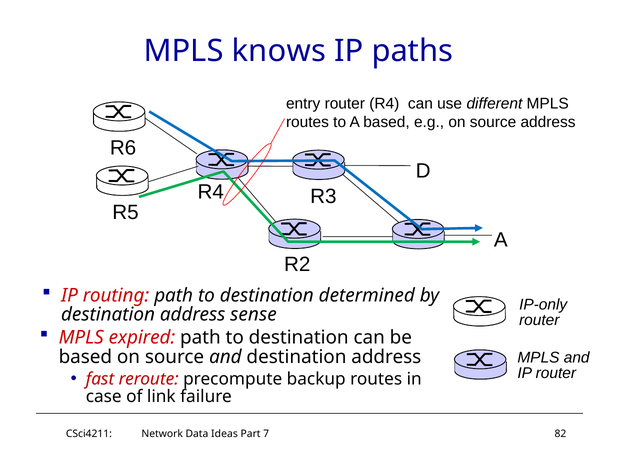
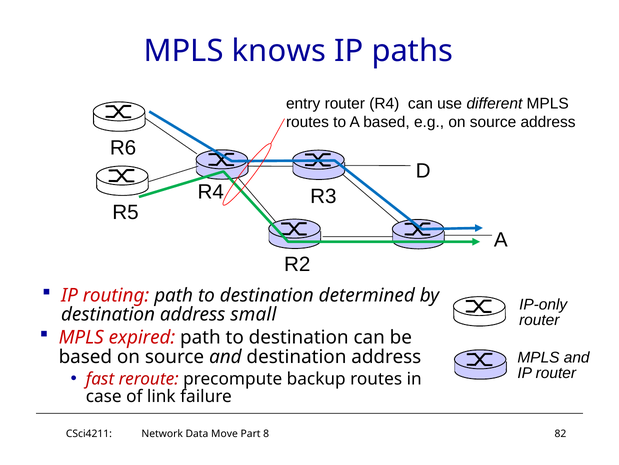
sense: sense -> small (253, 314)
Ideas: Ideas -> Move (225, 433)
7: 7 -> 8 (266, 433)
